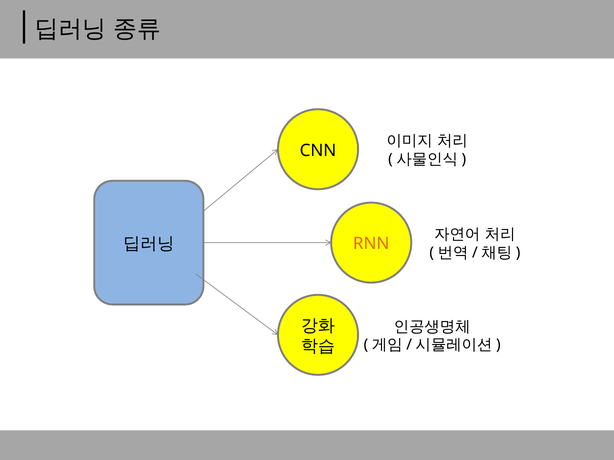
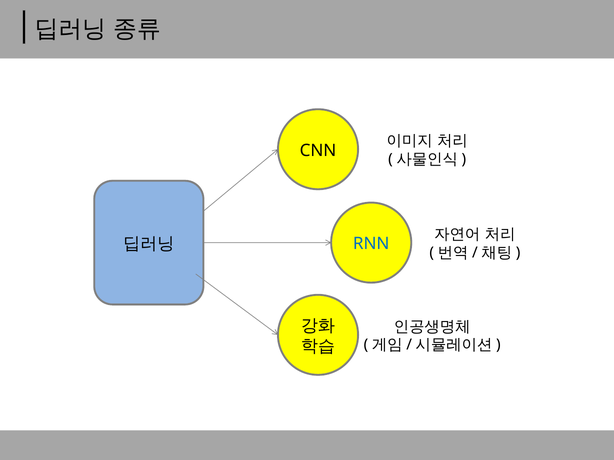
RNN colour: orange -> blue (371, 244)
